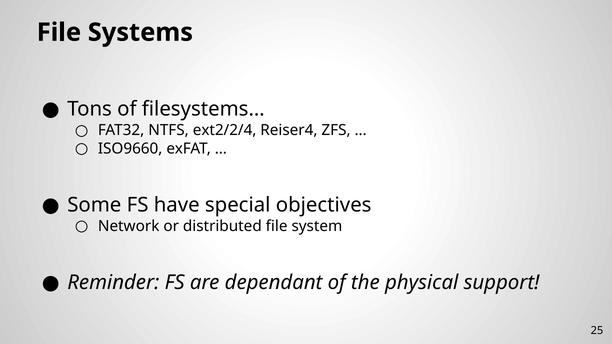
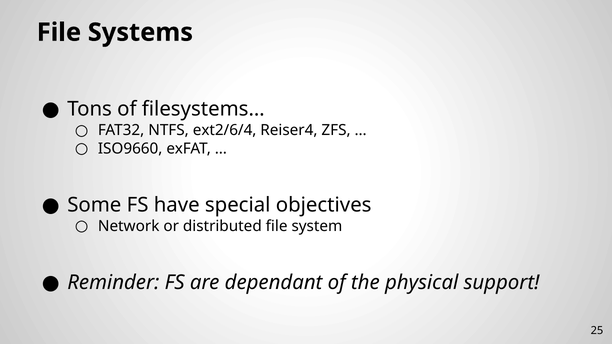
ext2/2/4: ext2/2/4 -> ext2/6/4 (225, 130)
